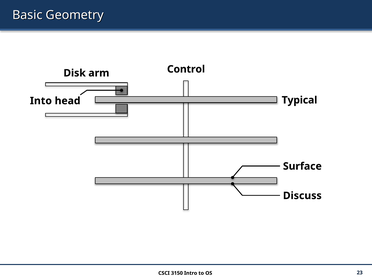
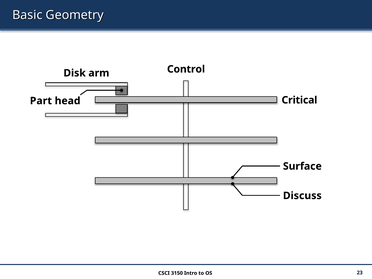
Into: Into -> Part (41, 101)
Typical: Typical -> Critical (299, 100)
